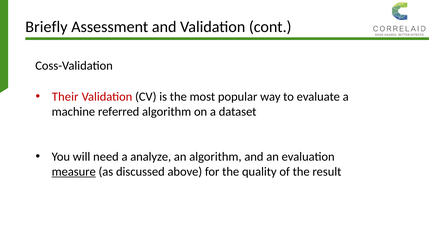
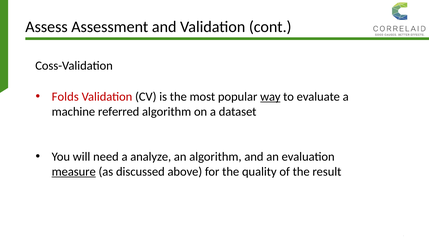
Briefly: Briefly -> Assess (46, 27)
Their: Their -> Folds (65, 97)
way underline: none -> present (270, 97)
